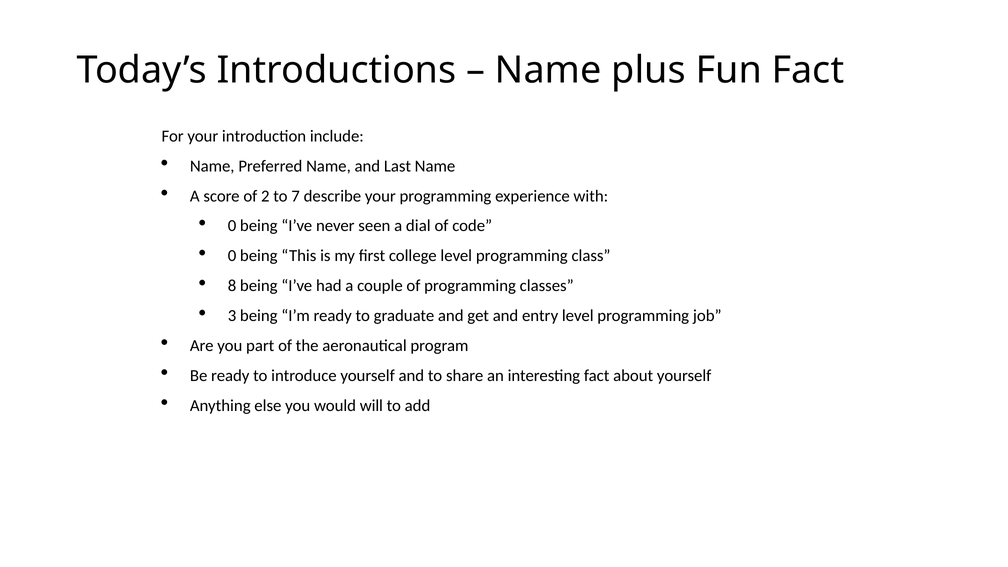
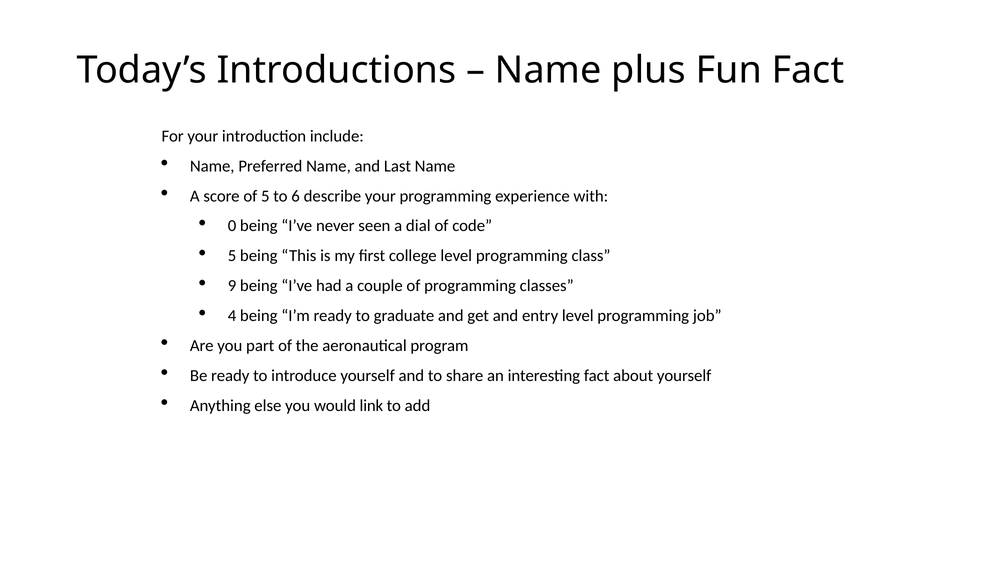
of 2: 2 -> 5 (265, 196)
7: 7 -> 6 (296, 196)
0: 0 -> 5 (232, 256)
8: 8 -> 9 (232, 286)
3: 3 -> 4 (232, 316)
will: will -> link (371, 406)
